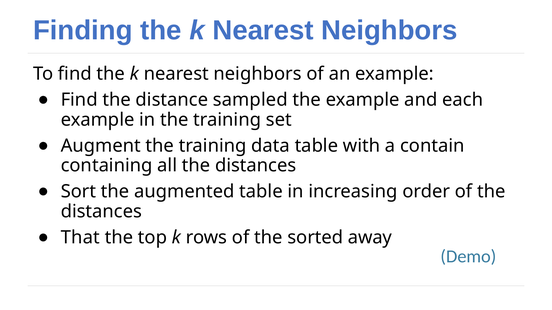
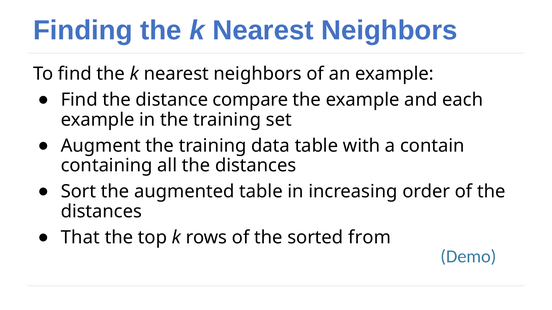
sampled: sampled -> compare (250, 100)
away: away -> from (370, 238)
